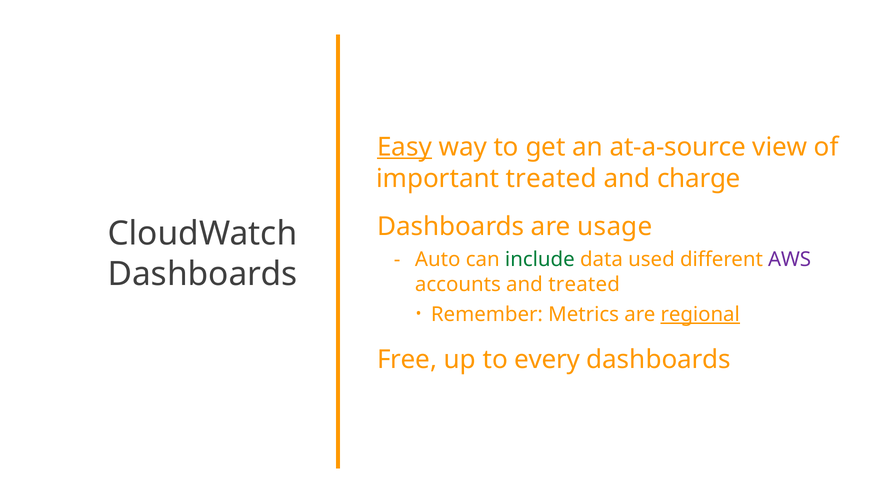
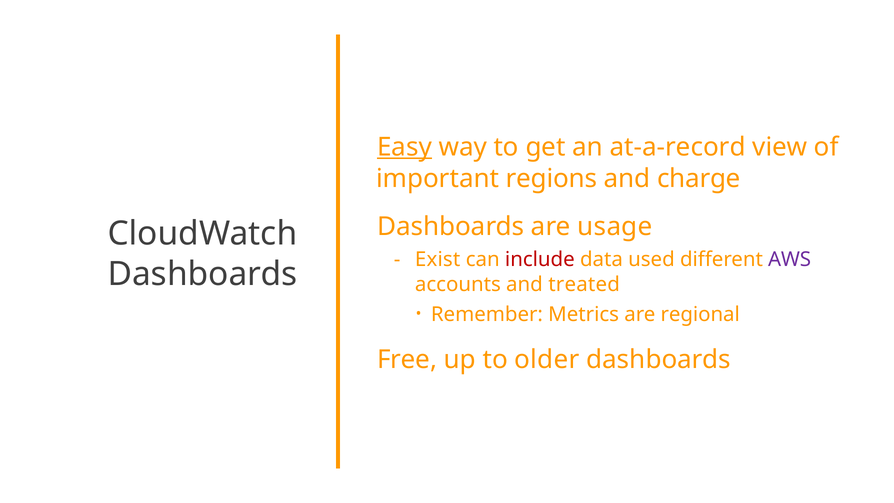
at-a-source: at-a-source -> at-a-record (678, 147)
important treated: treated -> regions (551, 178)
Auto: Auto -> Exist (438, 260)
include colour: green -> red (540, 260)
regional underline: present -> none (700, 314)
every: every -> older (547, 359)
